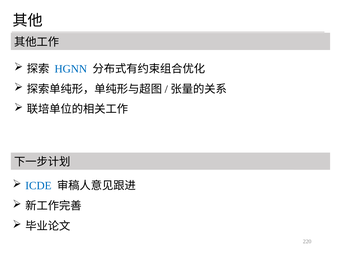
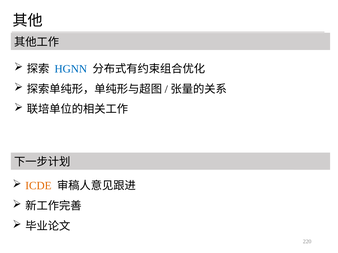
ICDE colour: blue -> orange (38, 186)
